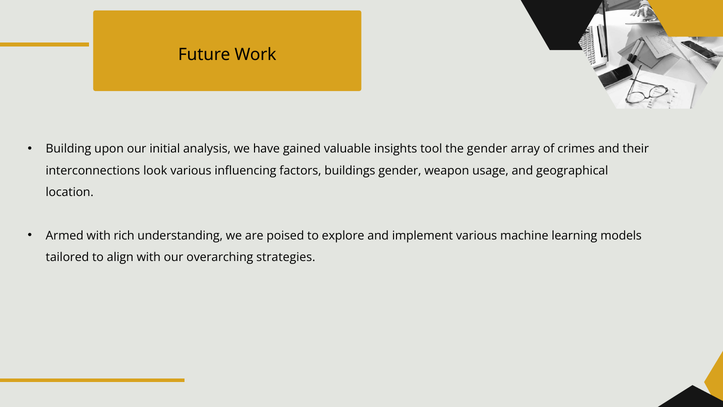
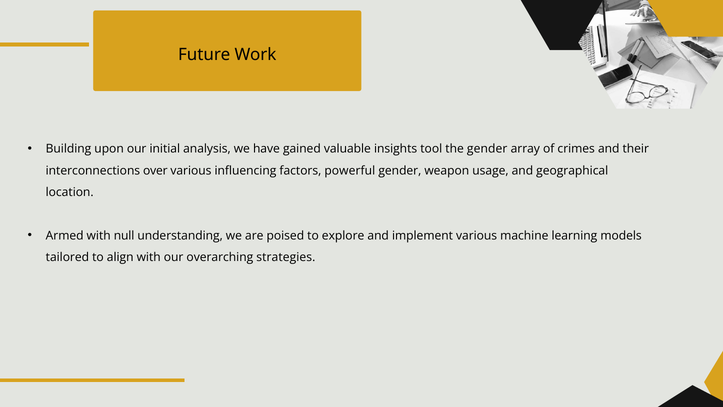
look: look -> over (155, 170)
buildings: buildings -> powerful (350, 170)
rich: rich -> null (124, 235)
